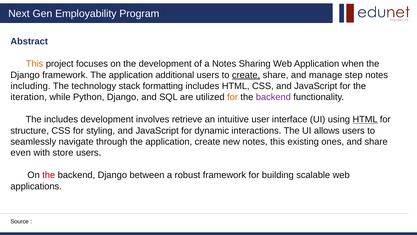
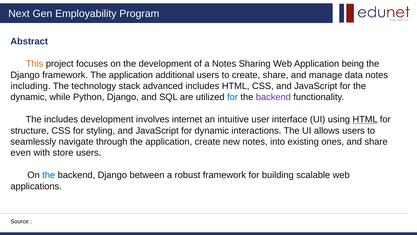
when: when -> being (353, 64)
create underline: present -> none (246, 75)
step: step -> data (354, 75)
formatting: formatting -> advanced (163, 86)
iteration: iteration -> dynamic (29, 97)
for colour: orange -> blue (233, 97)
retrieve: retrieve -> internet (187, 119)
notes this: this -> into (278, 142)
the colour: red -> blue (49, 175)
